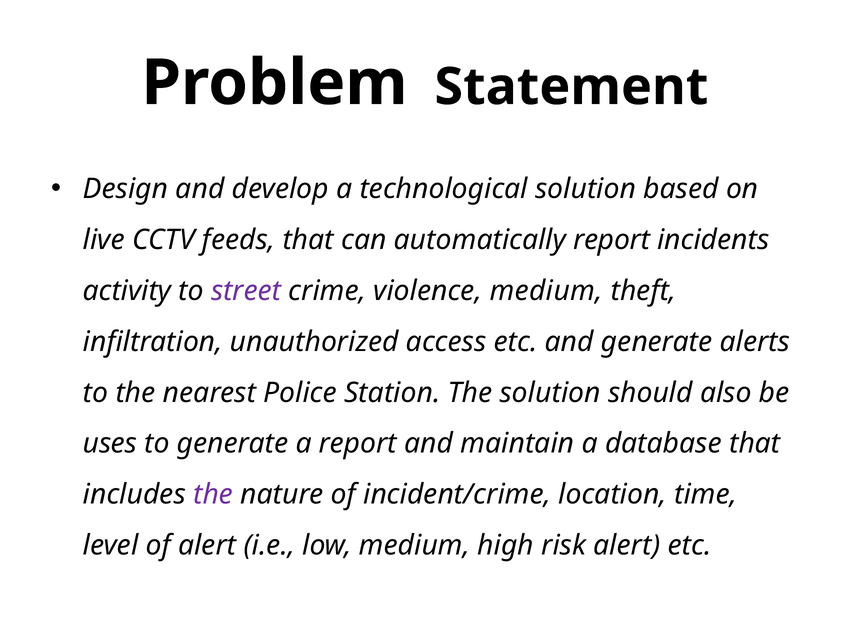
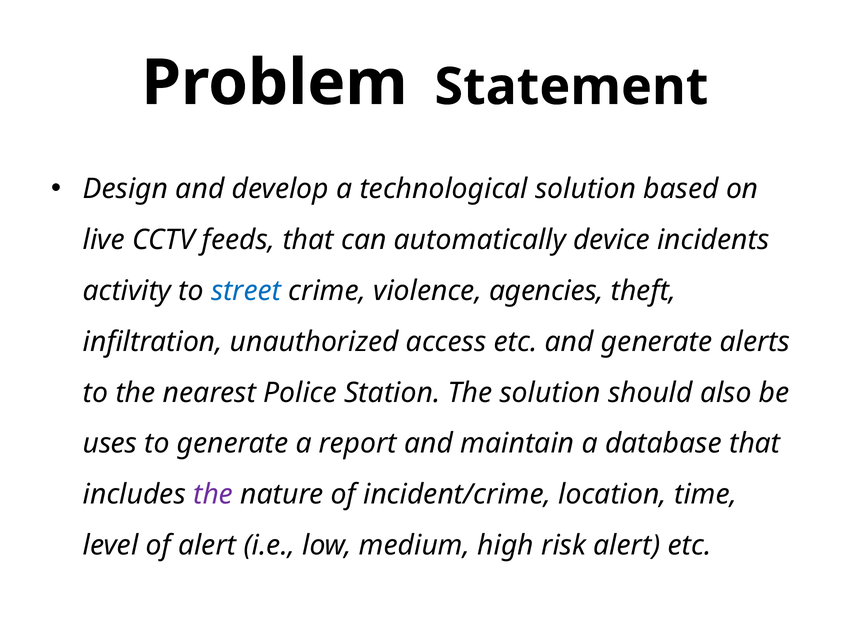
automatically report: report -> device (612, 240)
street colour: purple -> blue (246, 291)
violence medium: medium -> agencies (546, 291)
